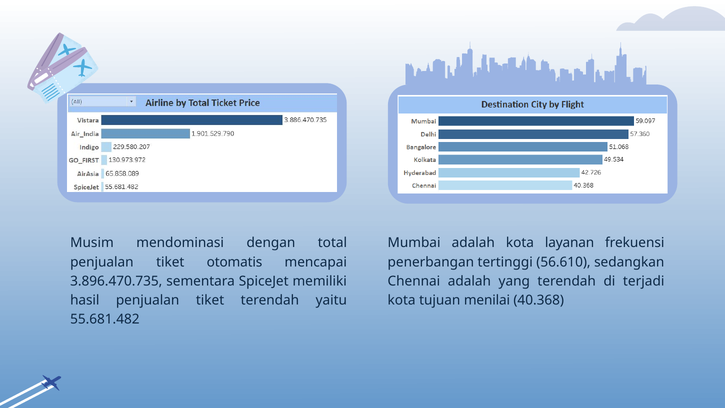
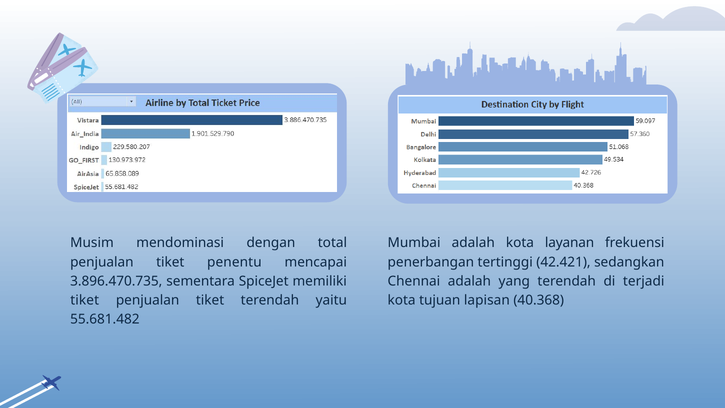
otomatis: otomatis -> penentu (234, 262)
56.610: 56.610 -> 42.421 (563, 262)
hasil: hasil -> tiket (85, 300)
menilai: menilai -> lapisan (487, 300)
